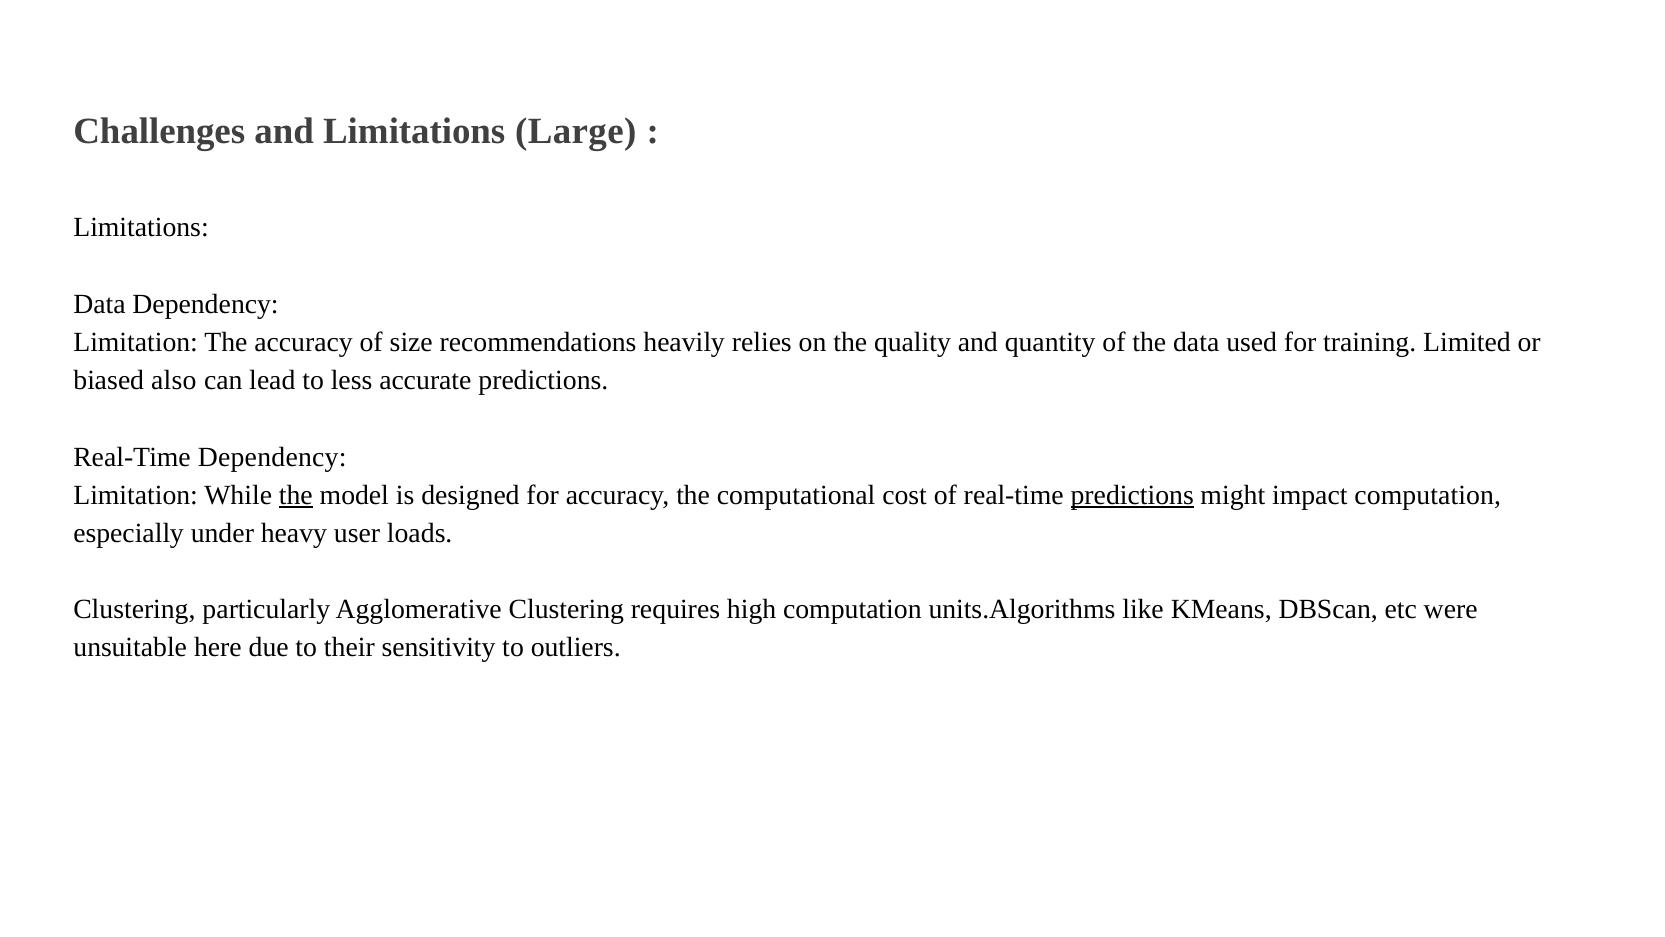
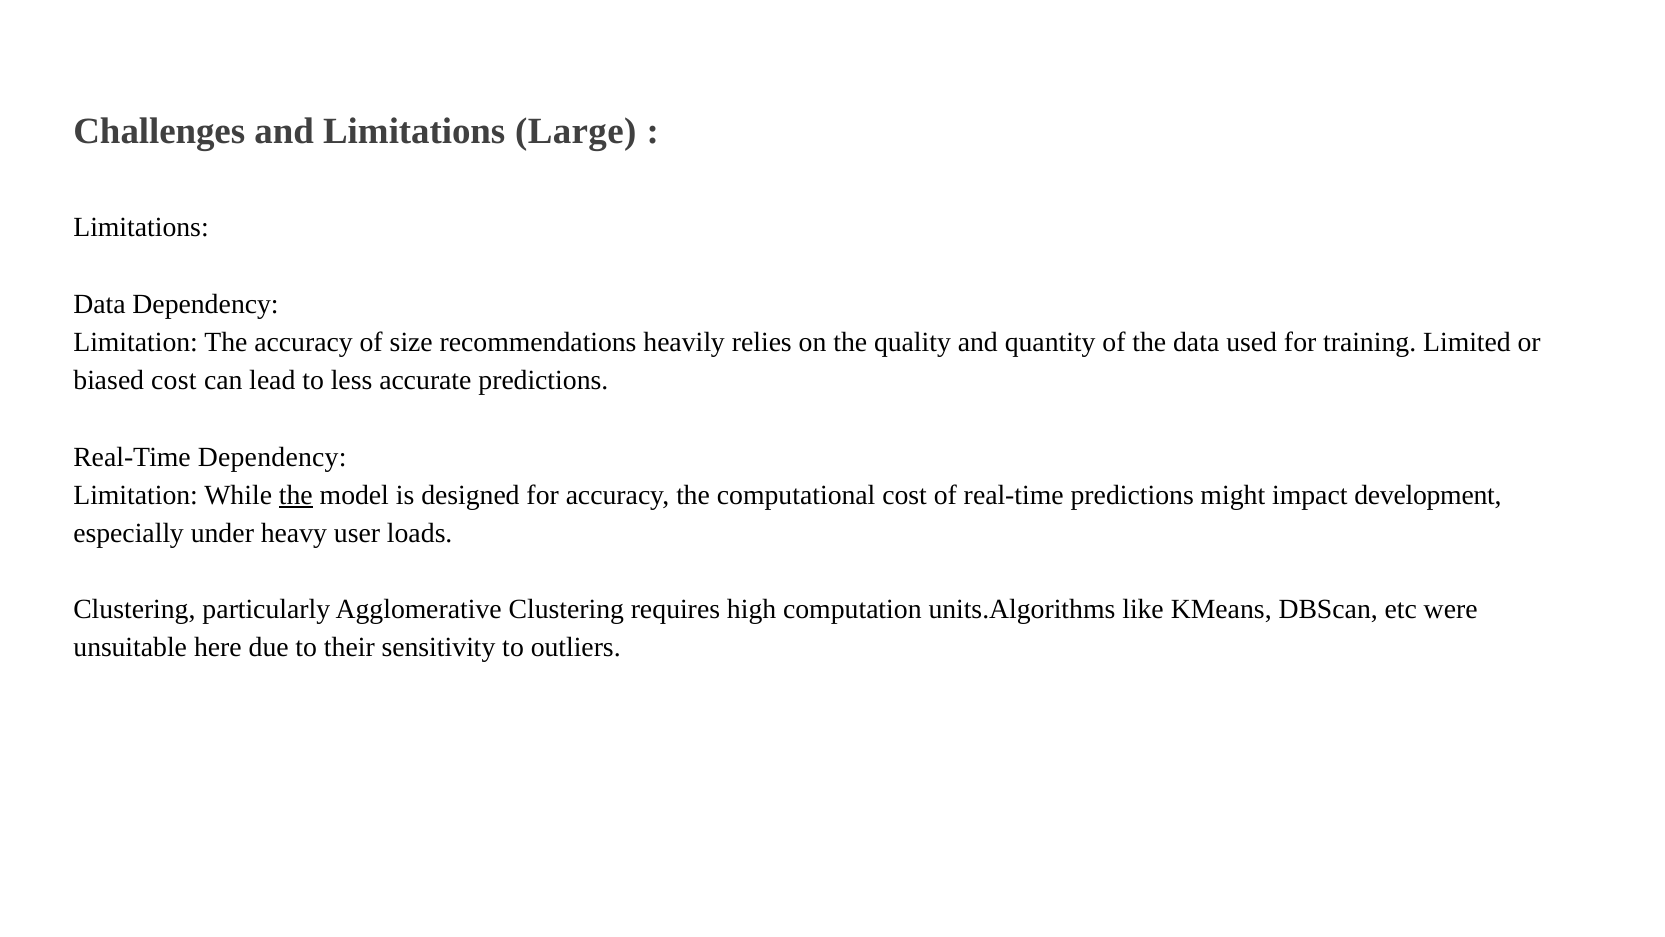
biased also: also -> cost (174, 381)
predictions underline: present -> none (1132, 495)
impact computation: computation -> development (1428, 495)
